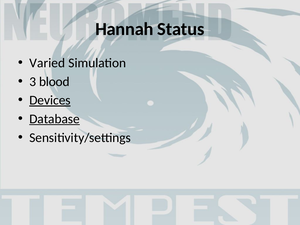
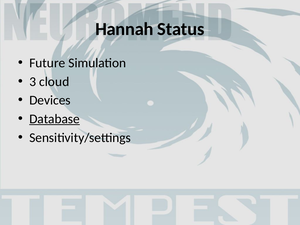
Varied: Varied -> Future (47, 63)
blood: blood -> cloud (54, 82)
Devices underline: present -> none (50, 100)
